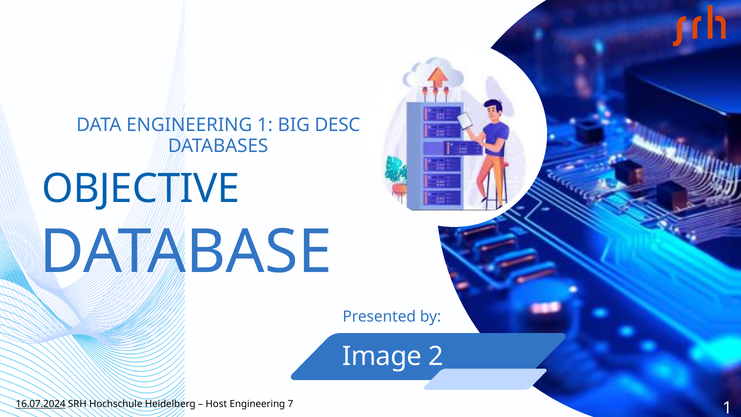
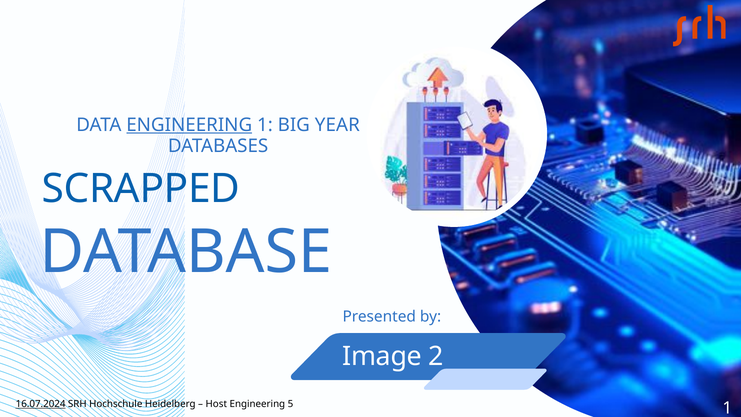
ENGINEERING underline: none -> present (189, 125)
DESC: DESC -> YEAR (337, 125)
OBJECTIVE: OBJECTIVE -> SCRAPPED (141, 189)
7: 7 -> 5 (290, 404)
